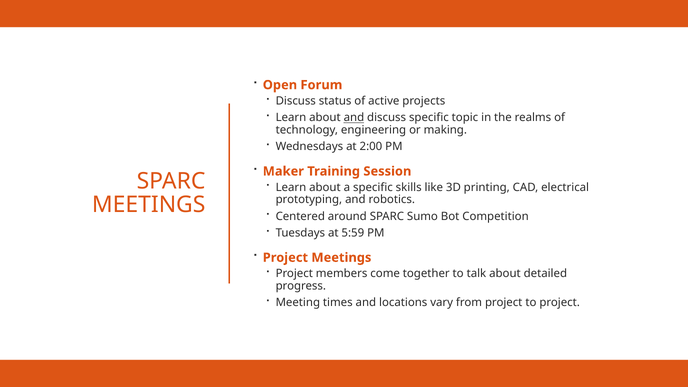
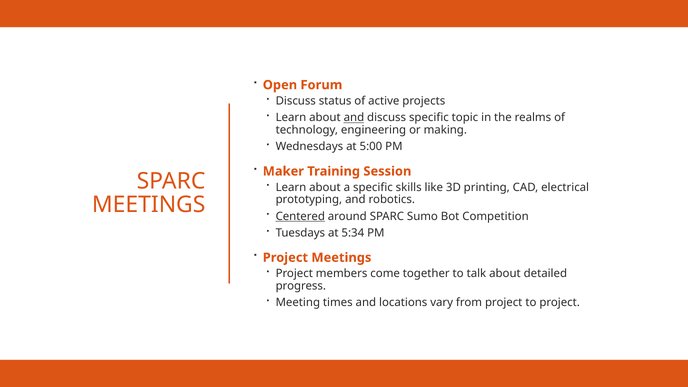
2:00: 2:00 -> 5:00 (371, 147)
Centered underline: none -> present (300, 216)
5:59: 5:59 -> 5:34 (353, 233)
